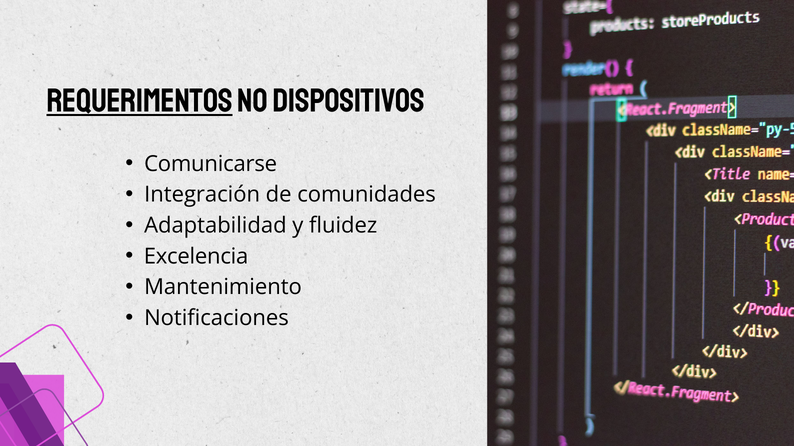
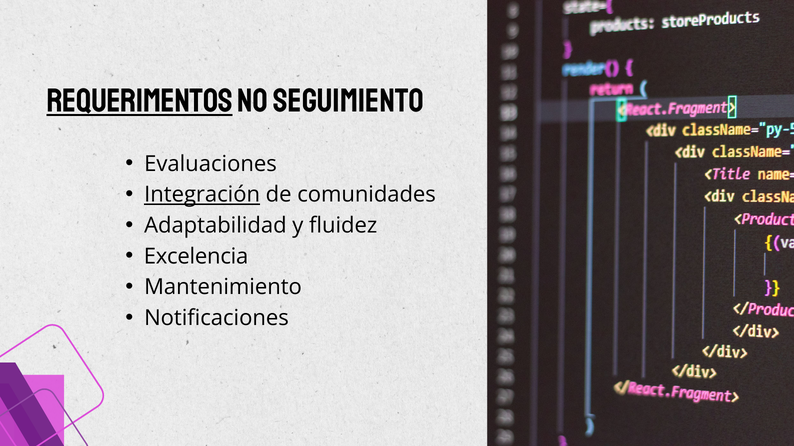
DISPOSITIVOS: DISPOSITIVOS -> SEGUIMIENTO (349, 101)
Comunicarse: Comunicarse -> Evaluaciones (211, 164)
Integración underline: none -> present (202, 195)
